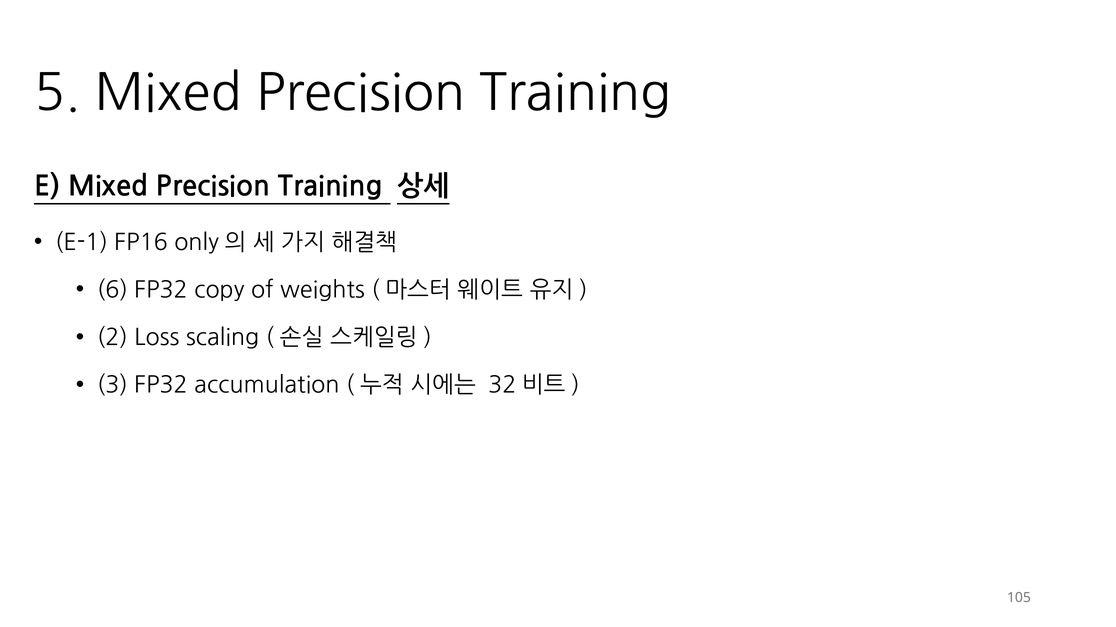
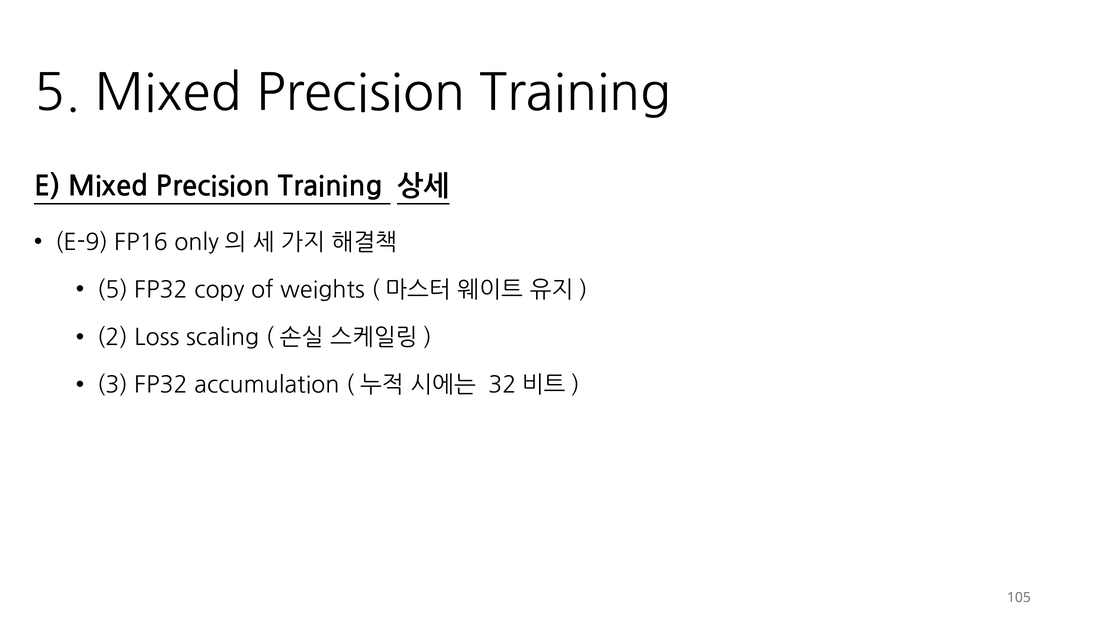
E-1: E-1 -> E-9 (81, 243)
6: 6 -> 5 (112, 290)
